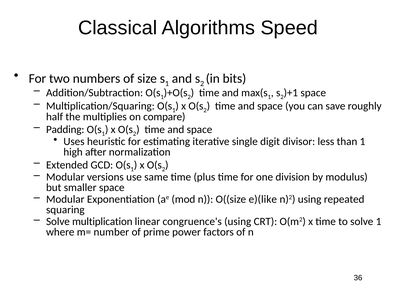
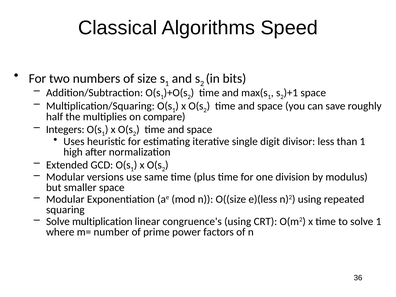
Padding: Padding -> Integers (65, 130)
e)(like: e)(like -> e)(less (263, 199)
